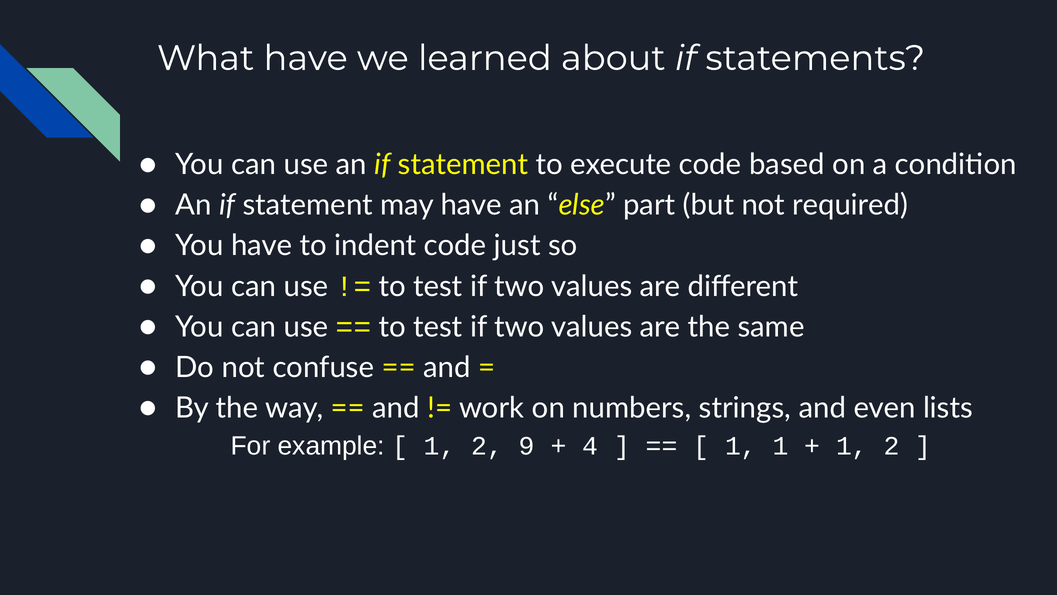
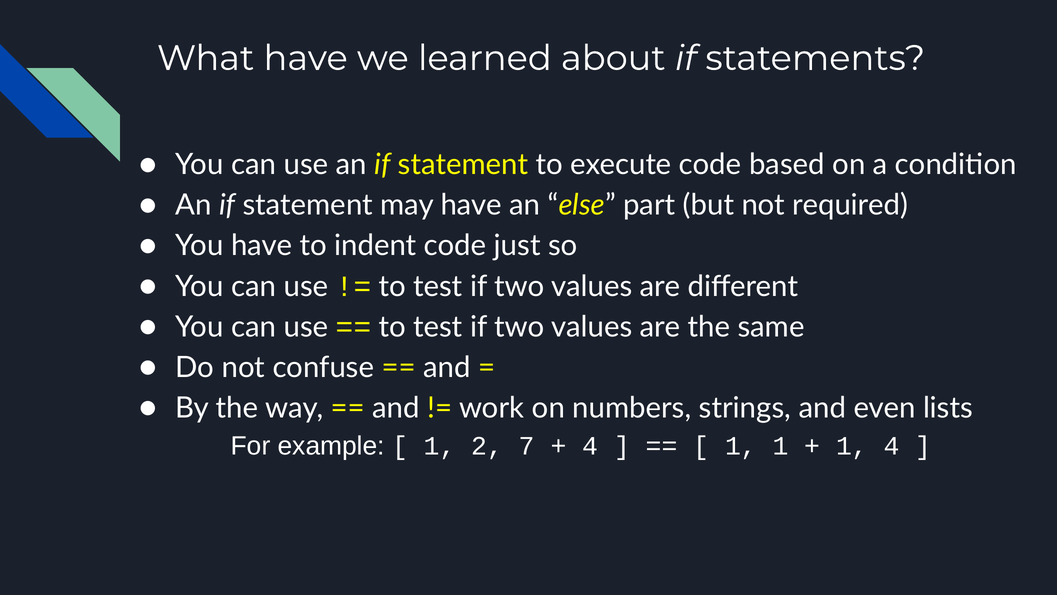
9: 9 -> 7 (527, 446)
2: 2 -> 4 (892, 446)
